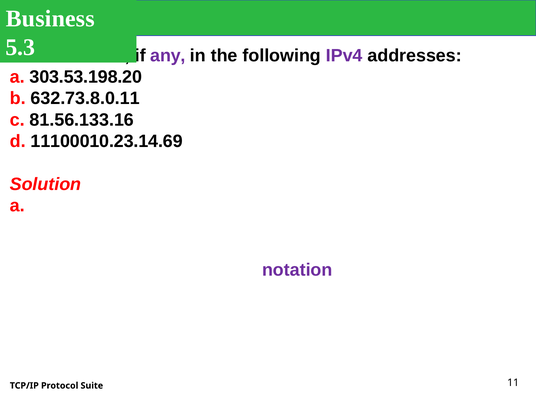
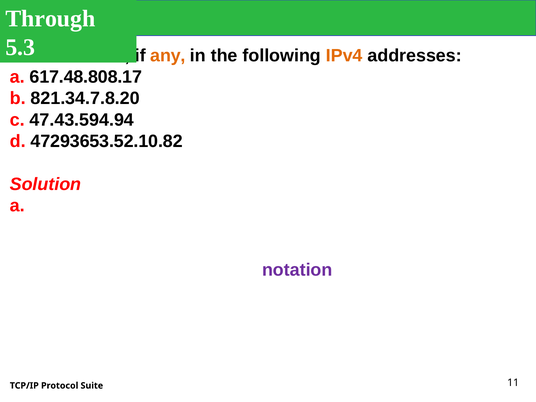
Business: Business -> Through (50, 19)
any colour: purple -> orange (168, 55)
IPv4 colour: purple -> orange (344, 55)
303.53.198.20: 303.53.198.20 -> 617.48.808.17 (86, 77)
632.73.8.0.11: 632.73.8.0.11 -> 821.34.7.8.20 (85, 98)
81.56.133.16: 81.56.133.16 -> 47.43.594.94 (82, 120)
11100010.23.14.69: 11100010.23.14.69 -> 47293653.52.10.82 (107, 141)
